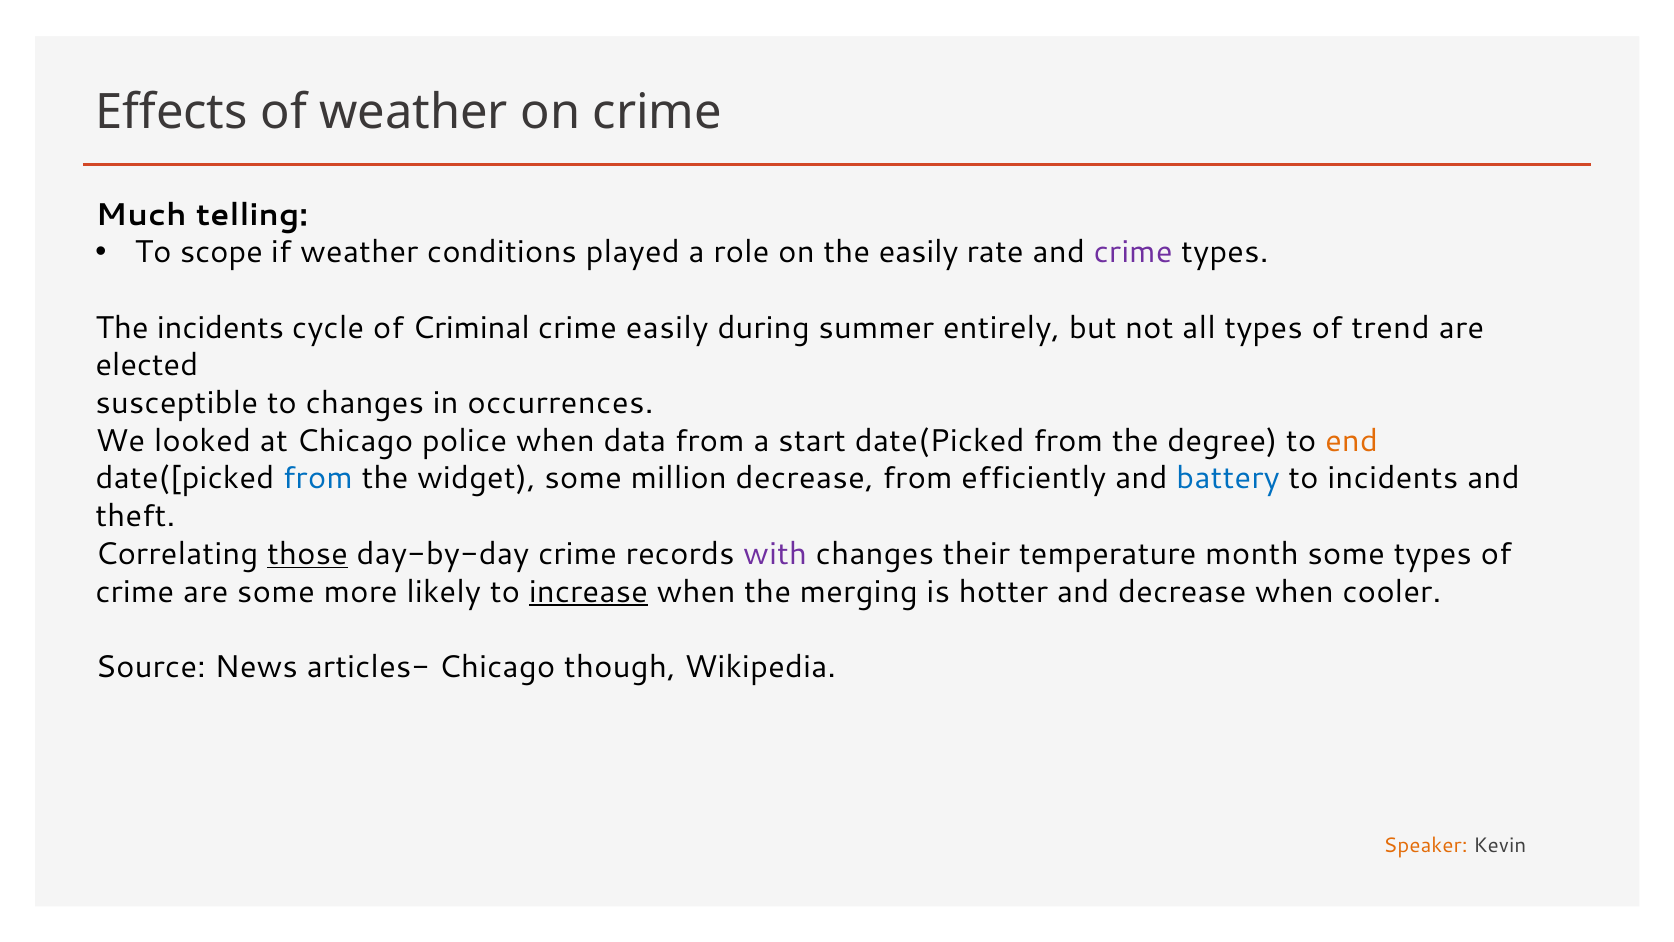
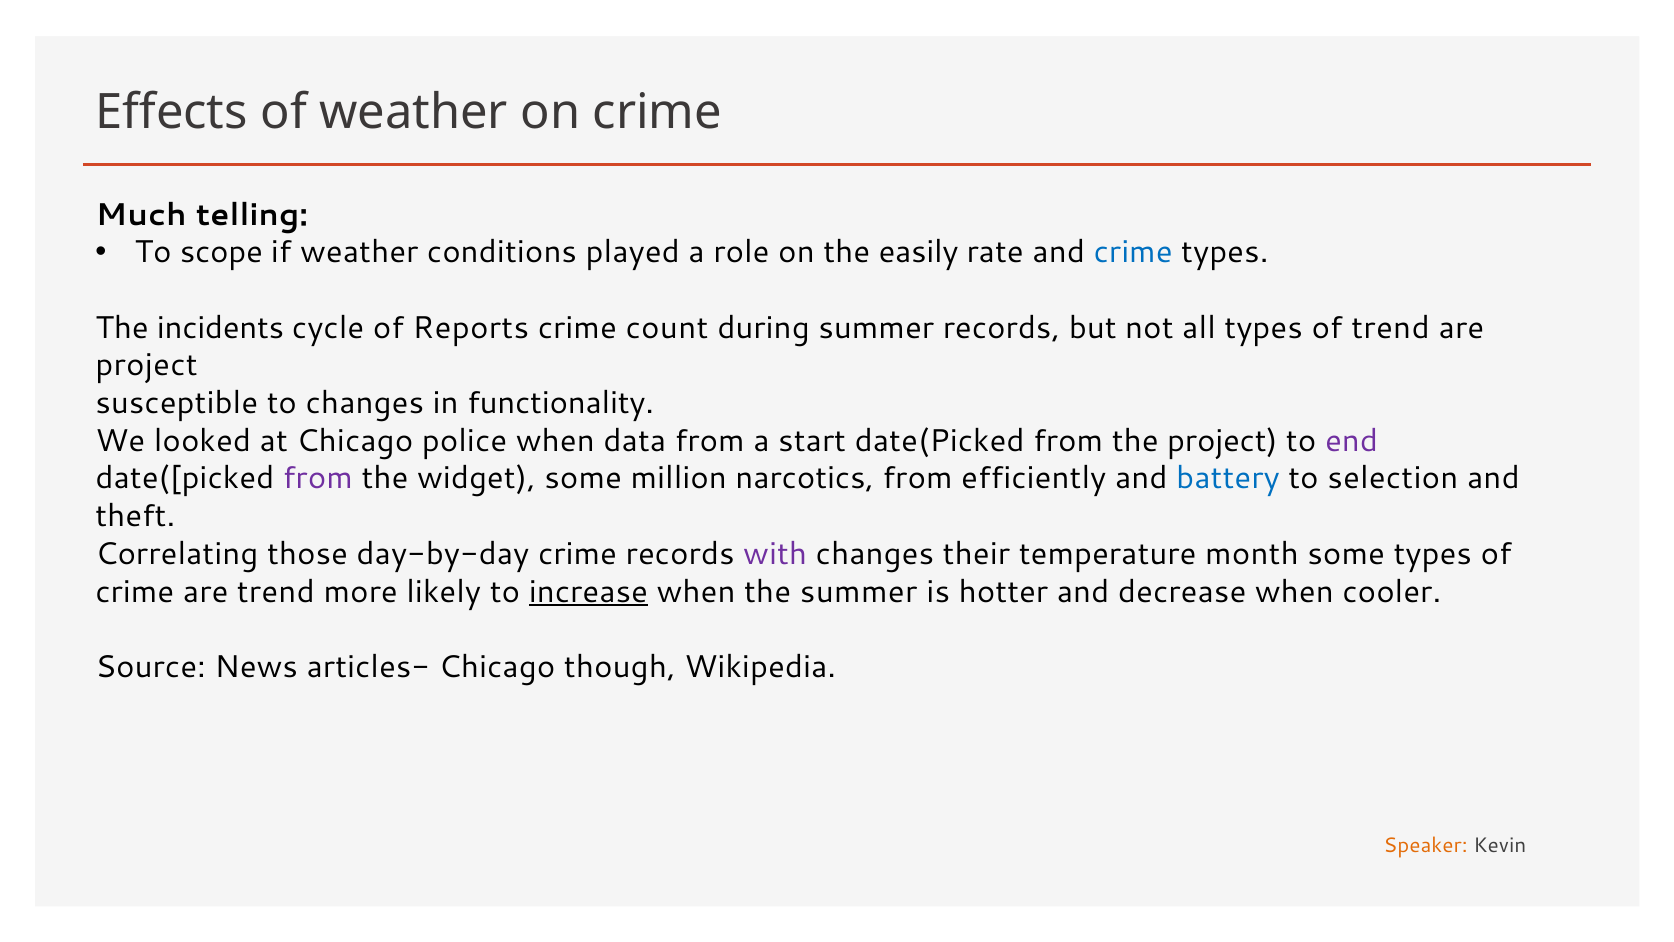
crime colour: purple -> blue (1133, 252)
Criminal: Criminal -> Reports (471, 328)
crime easily: easily -> count (667, 328)
summer entirely: entirely -> records (1002, 328)
elected: elected -> project (147, 365)
occurrences: occurrences -> functionality (561, 403)
the degree: degree -> project (1222, 441)
end colour: orange -> purple (1352, 441)
from colour: blue -> purple (318, 478)
million decrease: decrease -> narcotics (805, 478)
to incidents: incidents -> selection (1393, 478)
those underline: present -> none (308, 554)
are some: some -> trend (276, 591)
the merging: merging -> summer (859, 591)
